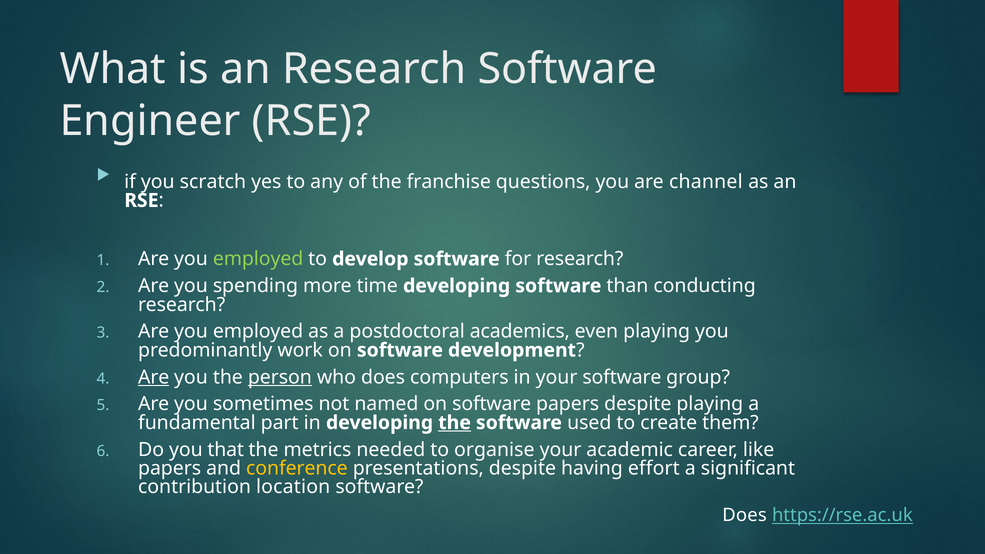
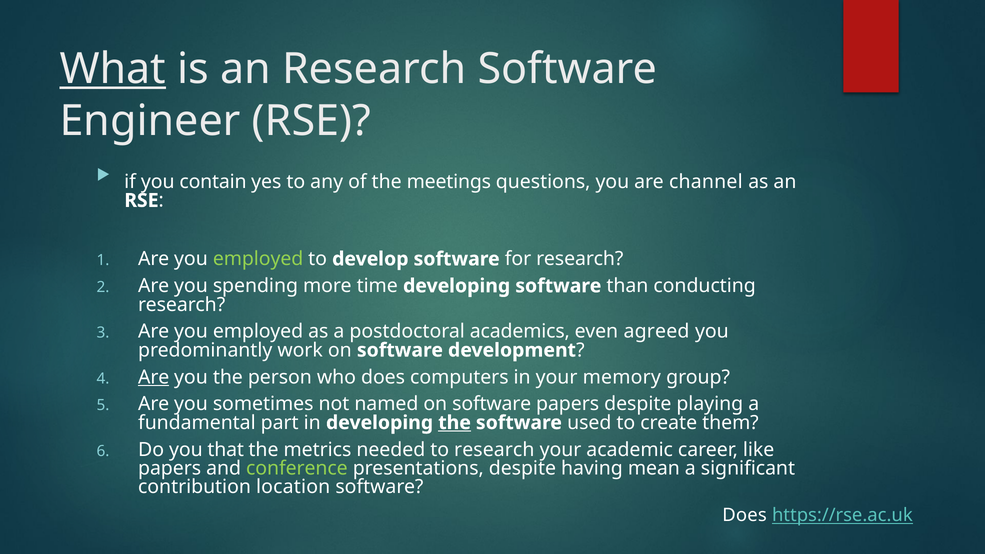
What underline: none -> present (113, 69)
scratch: scratch -> contain (213, 182)
franchise: franchise -> meetings (449, 182)
even playing: playing -> agreed (656, 332)
person underline: present -> none (280, 377)
your software: software -> memory (622, 377)
to organise: organise -> research (494, 450)
conference colour: yellow -> light green (297, 468)
effort: effort -> mean (654, 468)
